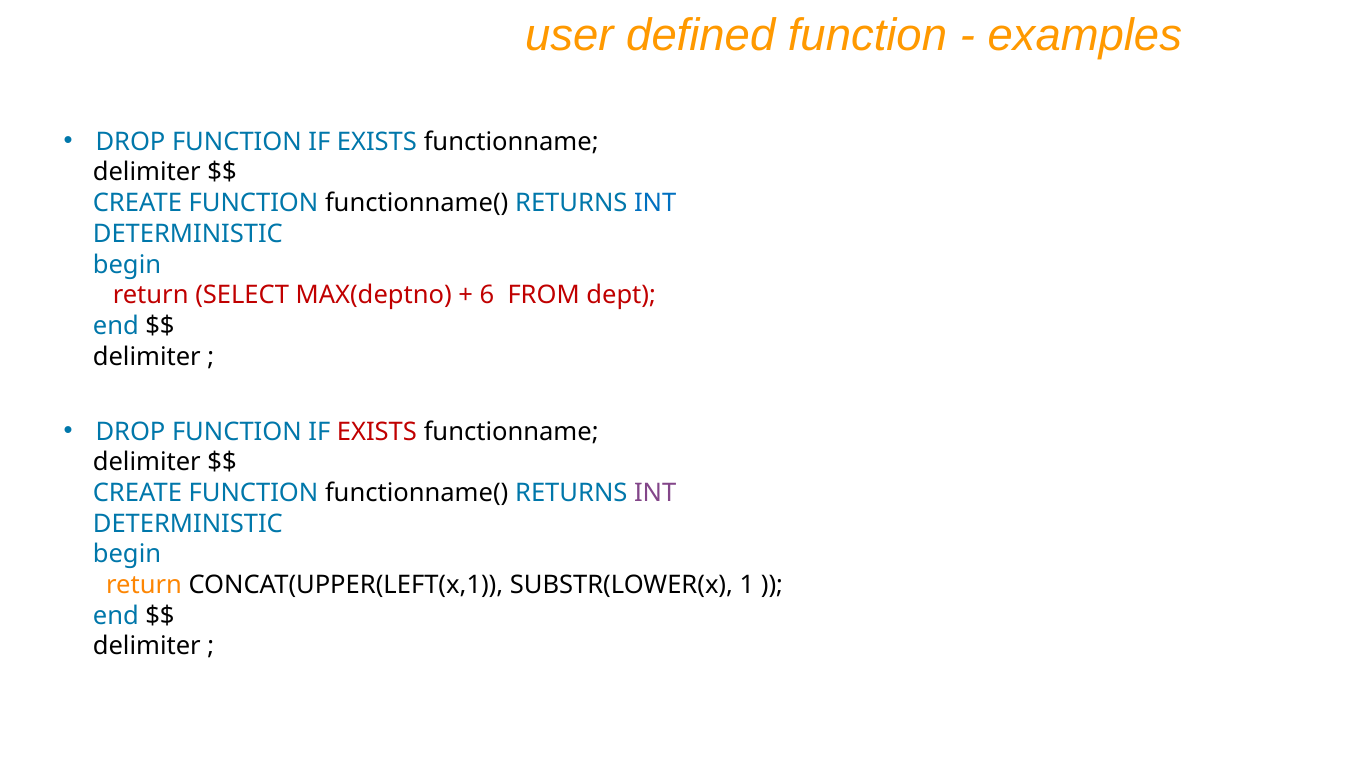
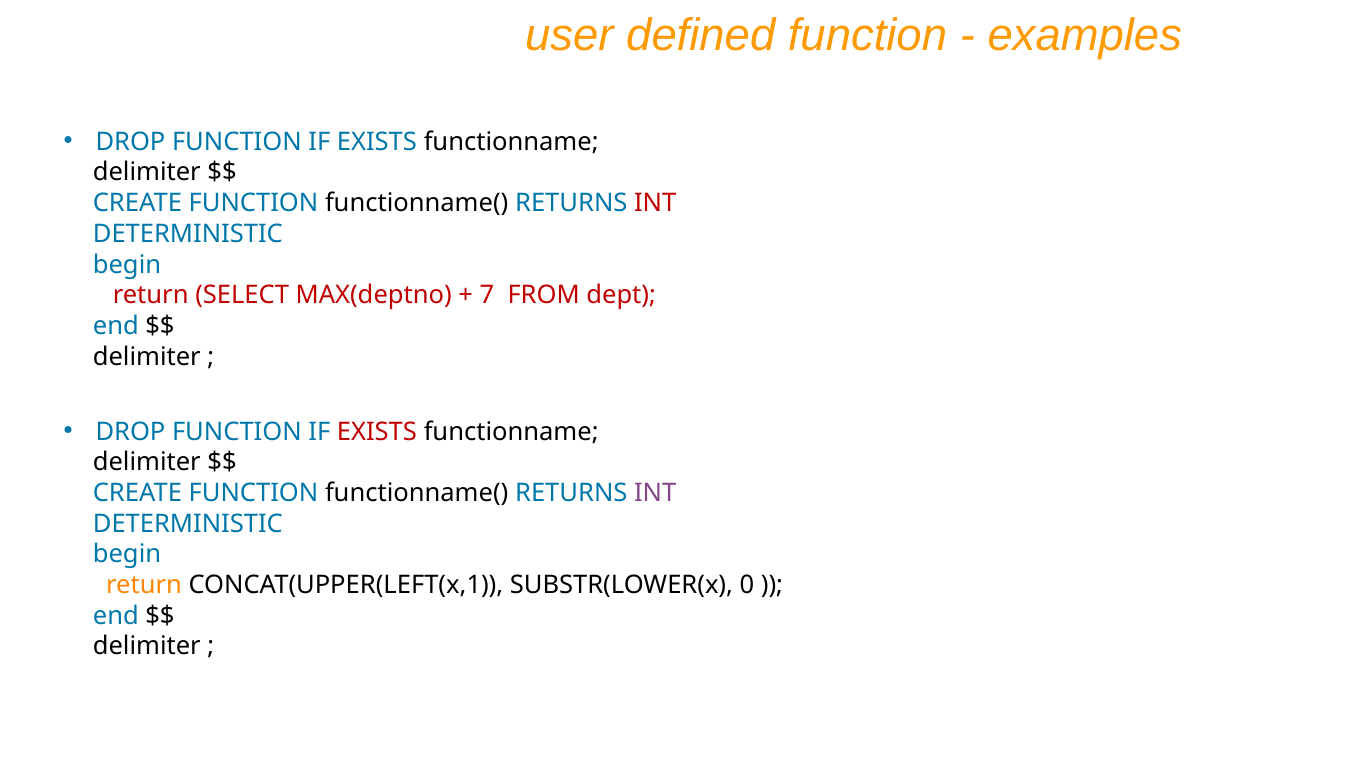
INT colour: blue -> red (655, 203)
6: 6 -> 7 (487, 295)
1: 1 -> 0 (747, 585)
